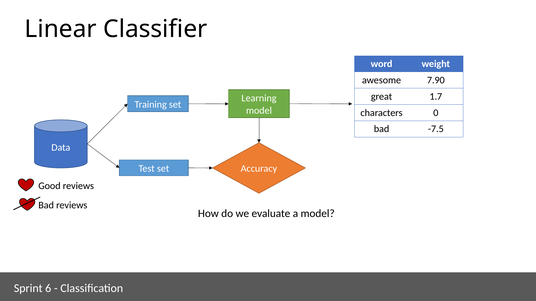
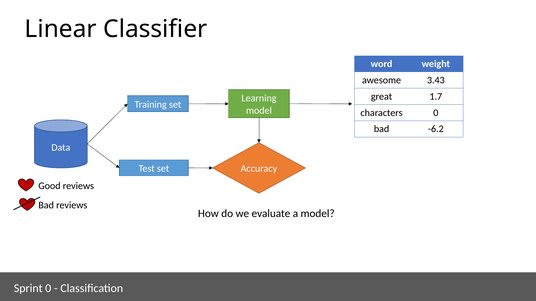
7.90: 7.90 -> 3.43 (436, 80)
-7.5: -7.5 -> -6.2 (436, 129)
Sprint 6: 6 -> 0 (48, 289)
